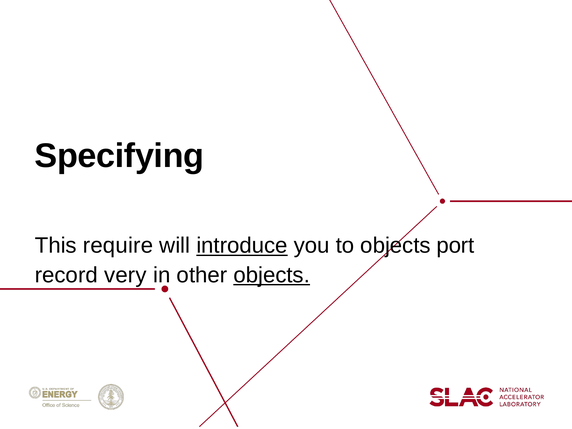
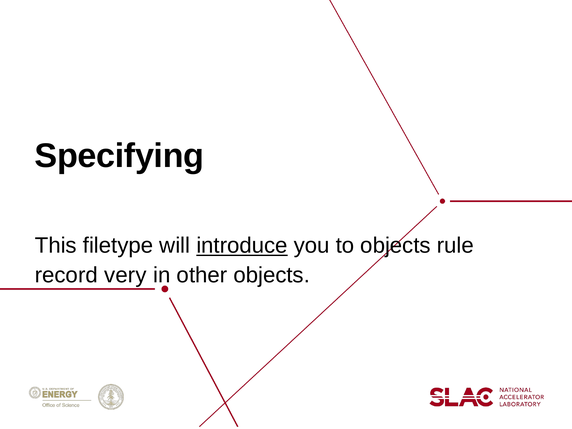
require: require -> filetype (118, 246)
port: port -> rule (455, 246)
objects underline: present -> none (272, 275)
